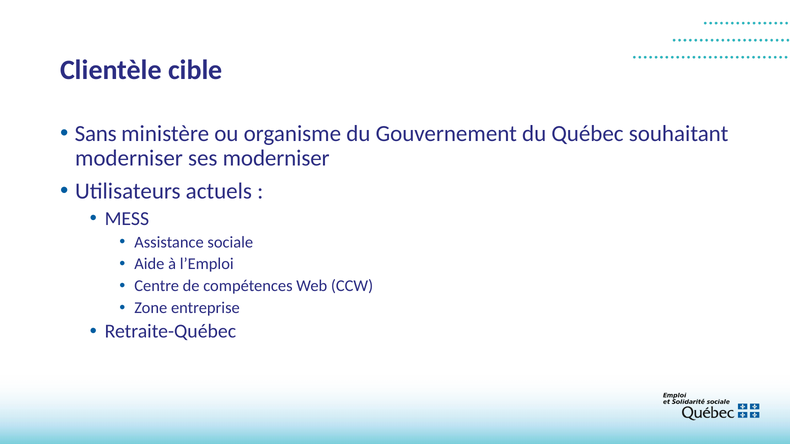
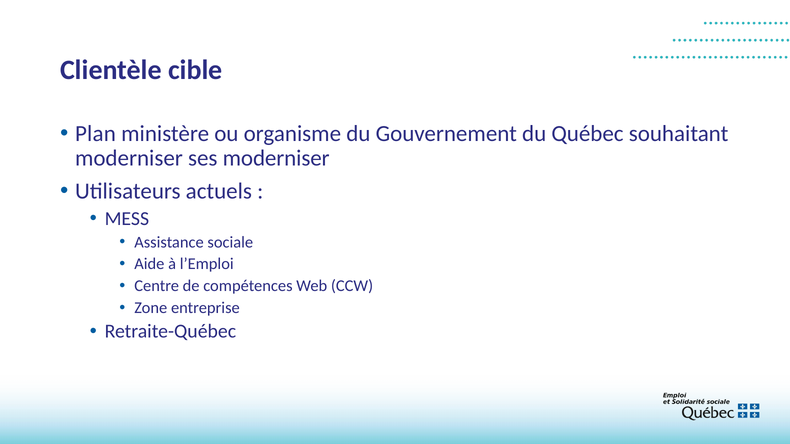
Sans: Sans -> Plan (95, 134)
